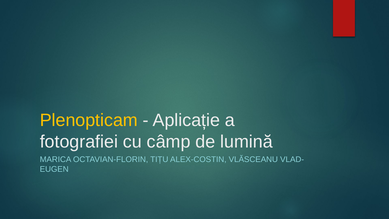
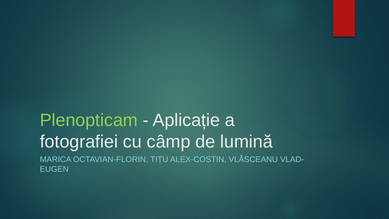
Plenopticam colour: yellow -> light green (89, 120)
